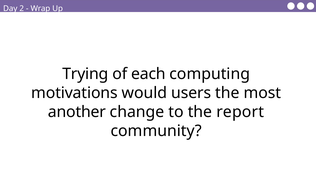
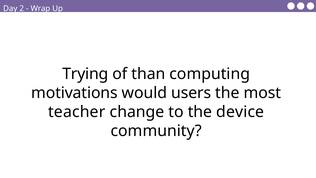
each: each -> than (148, 74)
another: another -> teacher (77, 112)
report: report -> device (240, 112)
